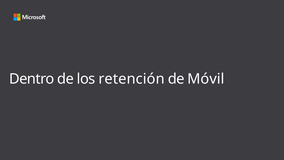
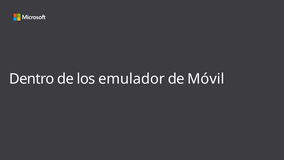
retención: retención -> emulador (132, 79)
